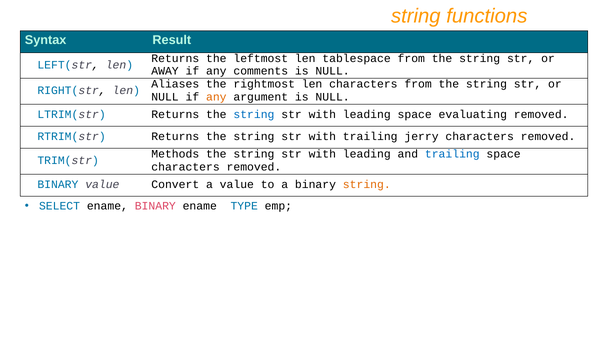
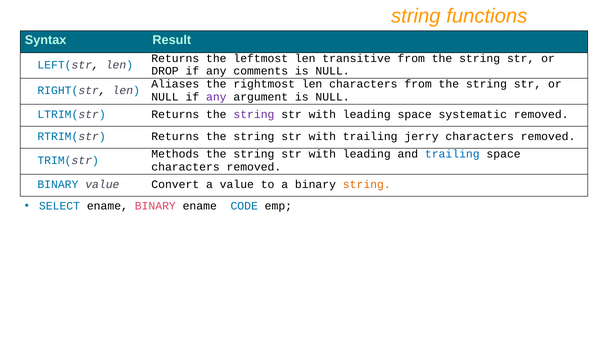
tablespace: tablespace -> transitive (357, 58)
AWAY: AWAY -> DROP (165, 71)
any colour: orange -> purple (216, 97)
string colour: blue -> purple (254, 115)
evaluating: evaluating -> systematic (473, 115)
TYPE: TYPE -> CODE (244, 206)
